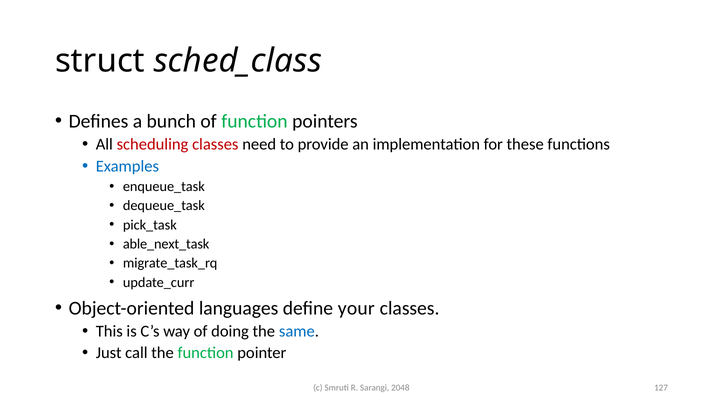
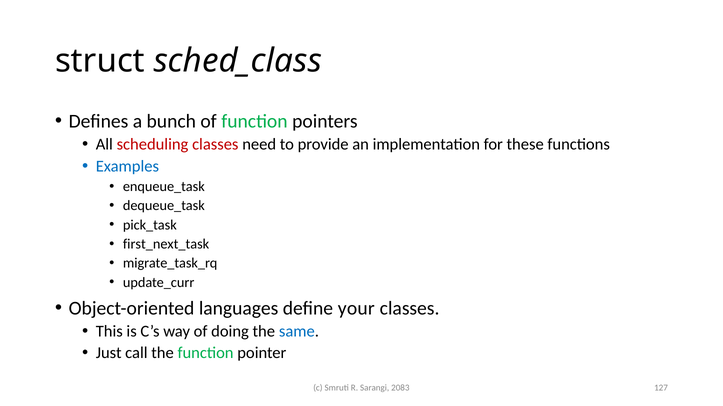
able_next_task: able_next_task -> first_next_task (166, 244)
2048: 2048 -> 2083 (400, 388)
